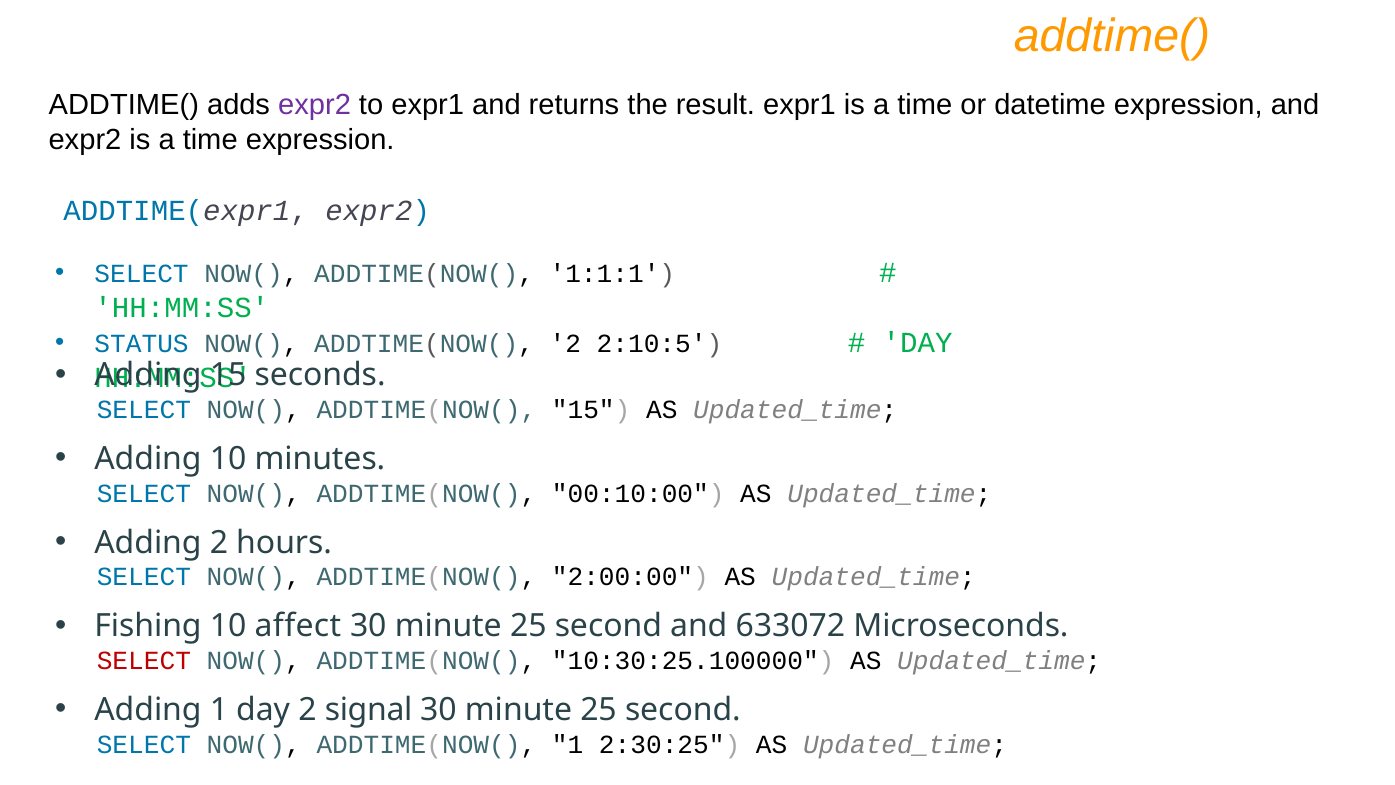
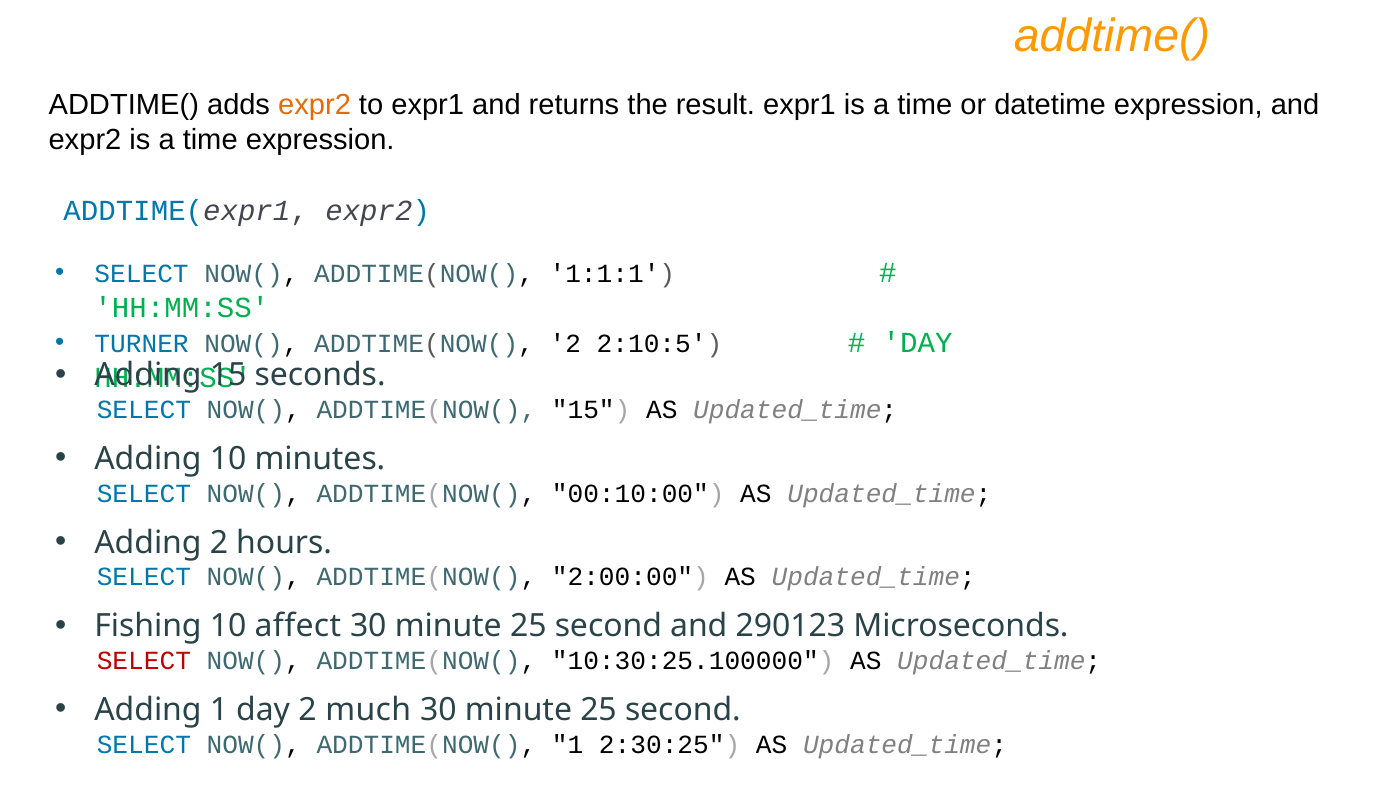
expr2 colour: purple -> orange (315, 105)
STATUS: STATUS -> TURNER (142, 344)
633072: 633072 -> 290123 (790, 626)
signal: signal -> much (368, 710)
